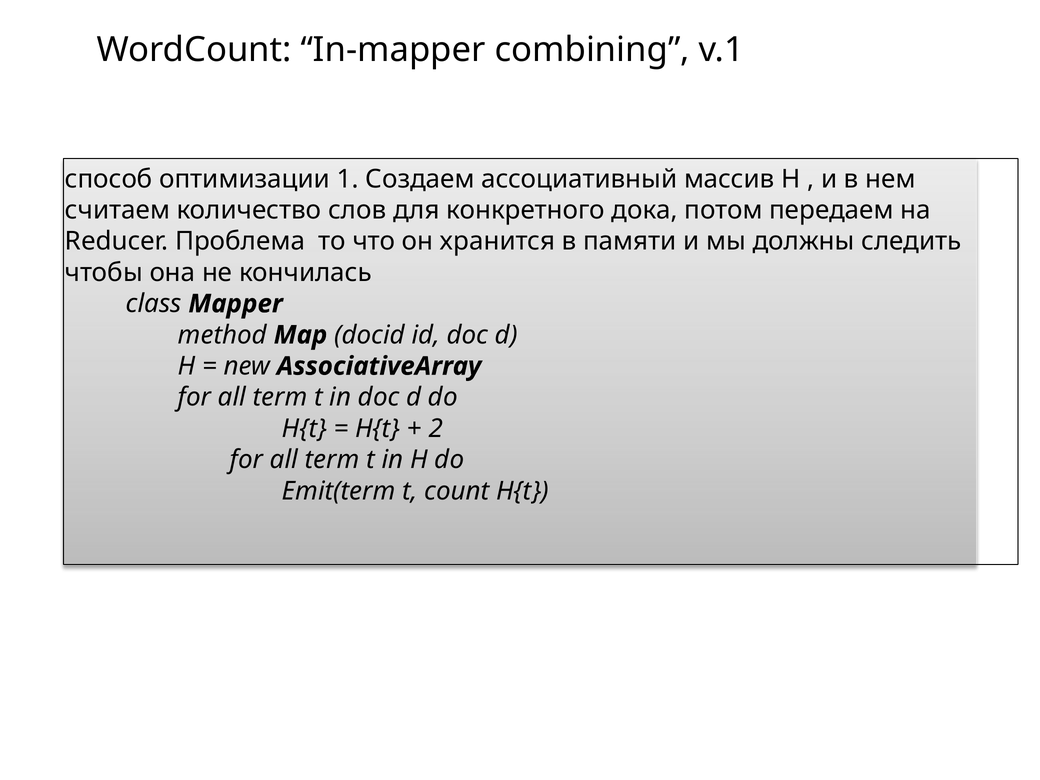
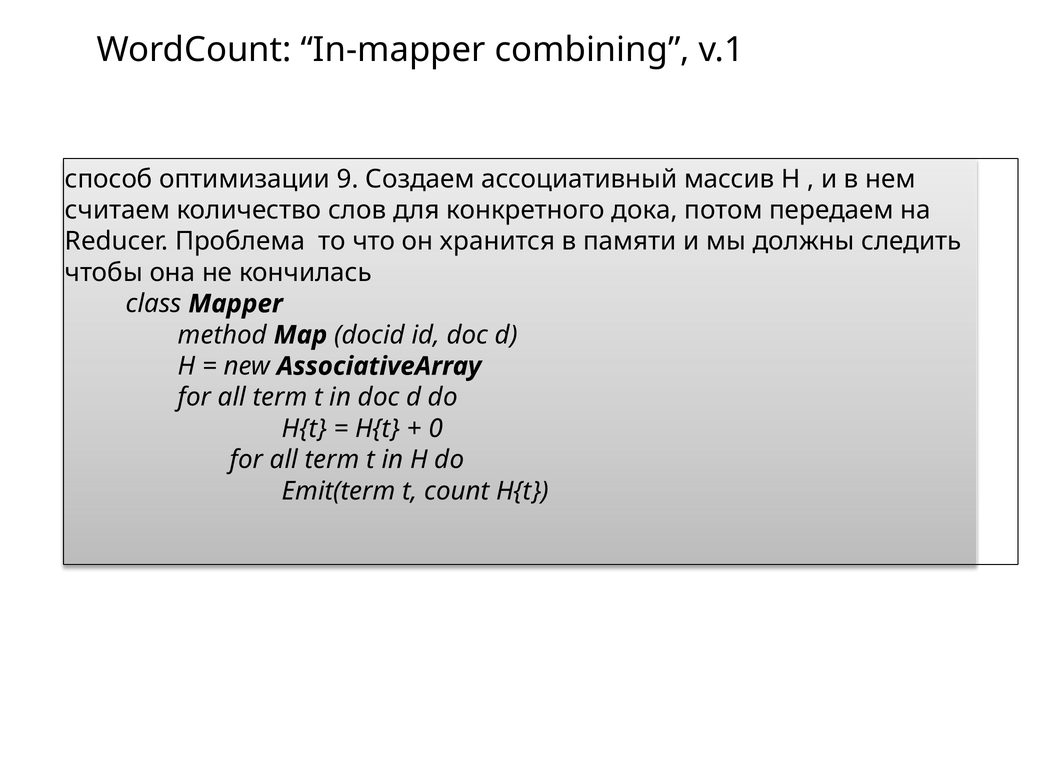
1: 1 -> 9 (348, 179)
2: 2 -> 0 (436, 429)
